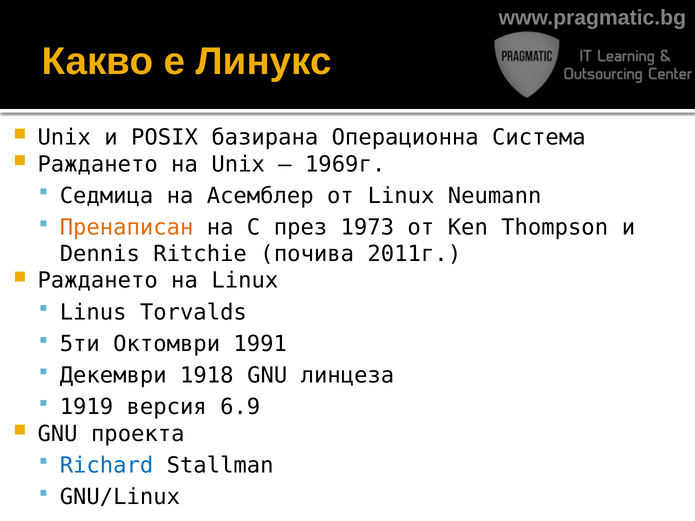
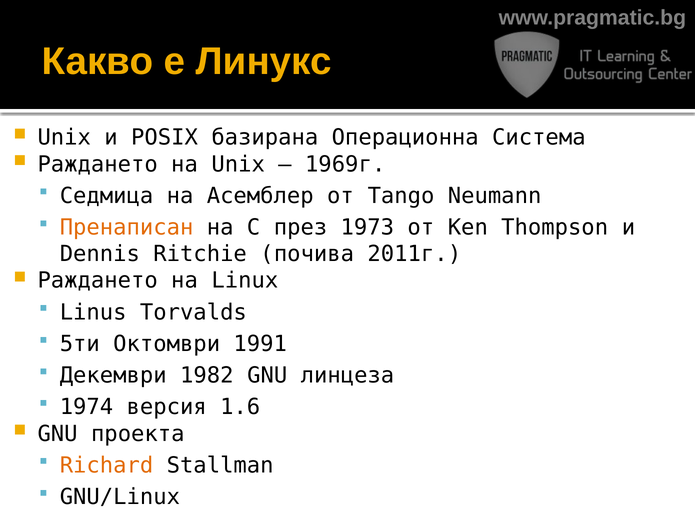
от Linux: Linux -> Tango (401, 196)
1918: 1918 -> 1982 (207, 376)
1919: 1919 -> 1974 (86, 407)
6.9: 6.9 -> 1.6 (240, 407)
Richard colour: blue -> orange (107, 466)
